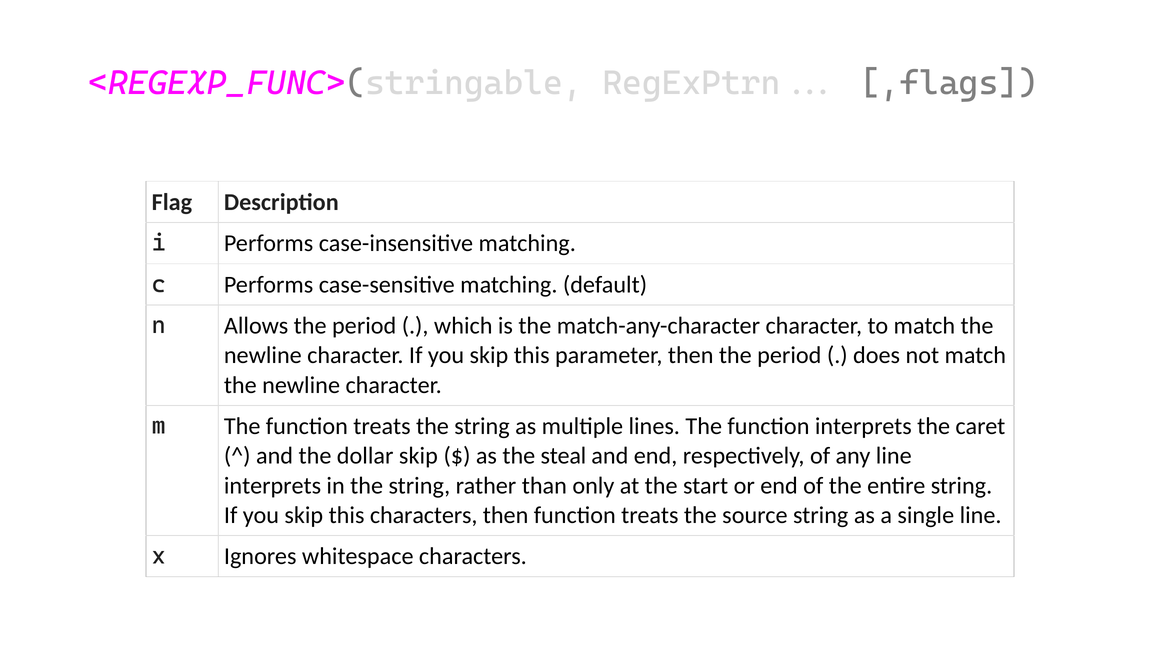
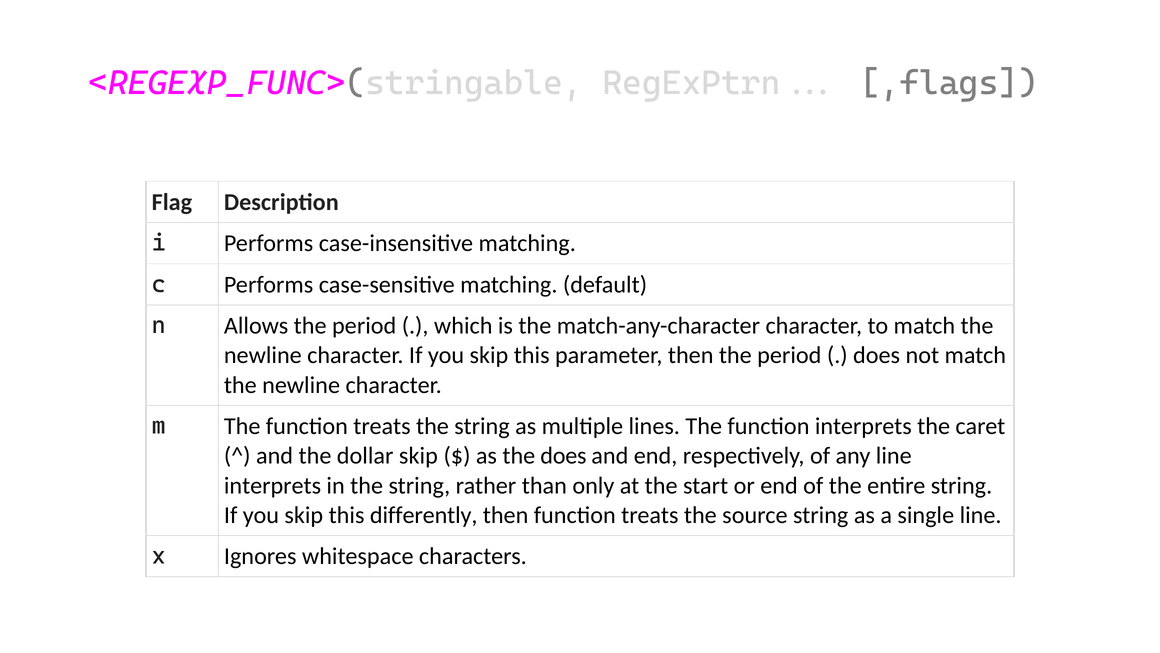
the steal: steal -> does (563, 456)
this characters: characters -> differently (424, 515)
